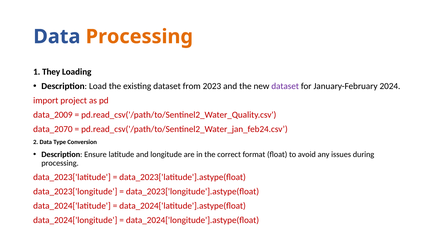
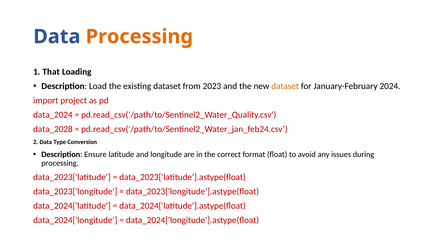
They: They -> That (51, 72)
dataset colour: purple -> orange (285, 86)
data_2009: data_2009 -> data_2024 (53, 115)
data_2070: data_2070 -> data_2028 (53, 129)
